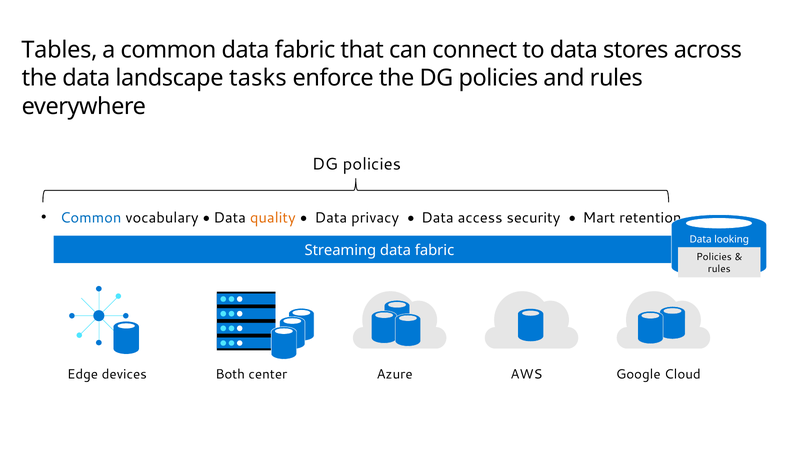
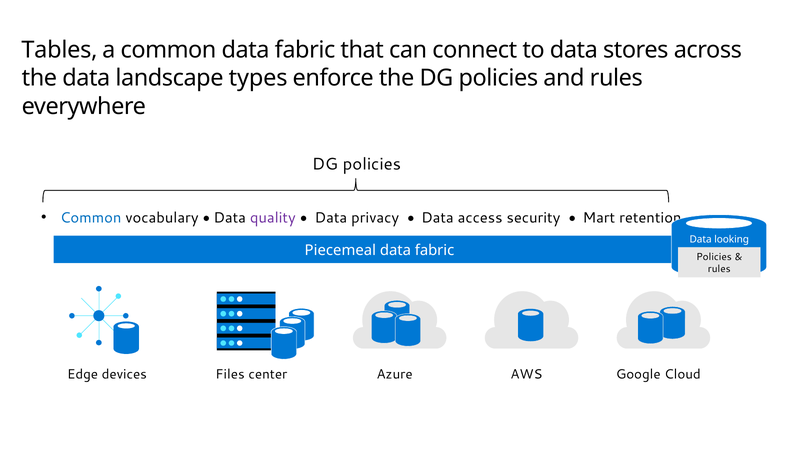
tasks: tasks -> types (258, 78)
quality colour: orange -> purple (273, 218)
Streaming: Streaming -> Piecemeal (340, 250)
Both: Both -> Files (230, 374)
